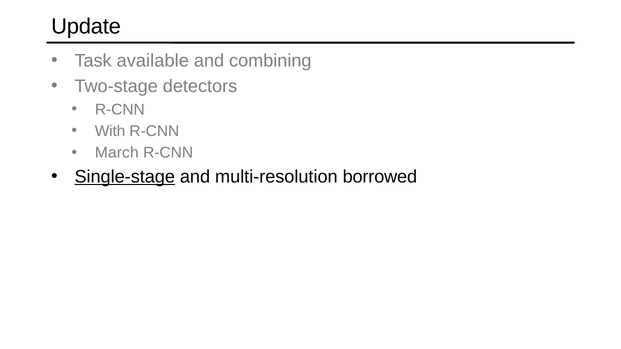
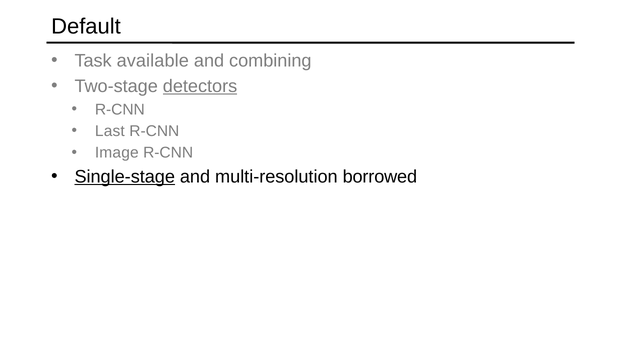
Update: Update -> Default (86, 27)
detectors underline: none -> present (200, 86)
With: With -> Last (110, 131)
March: March -> Image (117, 153)
